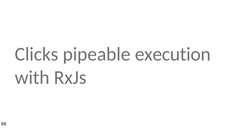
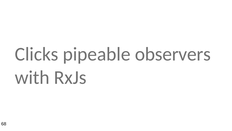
execution: execution -> observers (173, 54)
